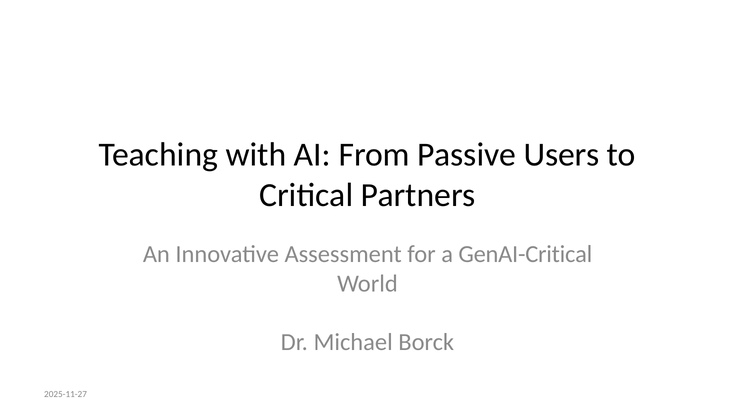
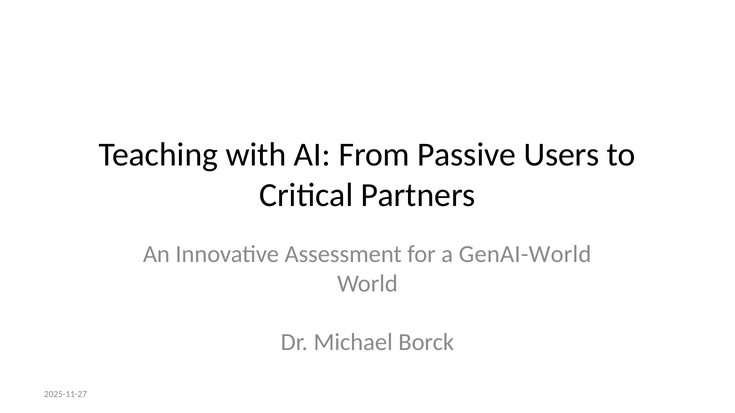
GenAI-Critical: GenAI-Critical -> GenAI-World (525, 254)
